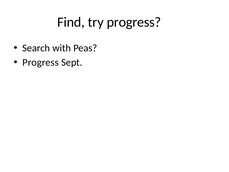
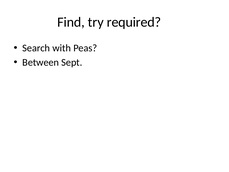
try progress: progress -> required (134, 22)
Progress: Progress -> Between (41, 62)
